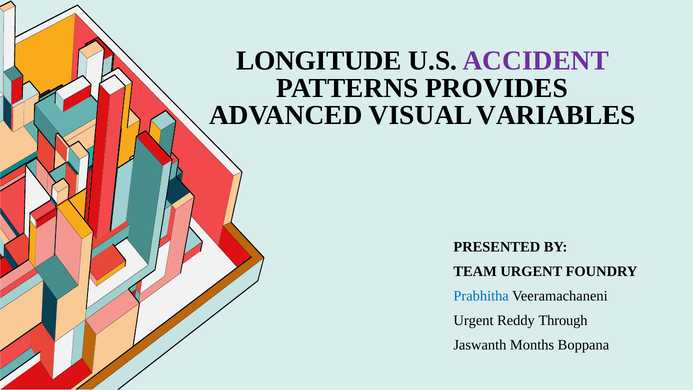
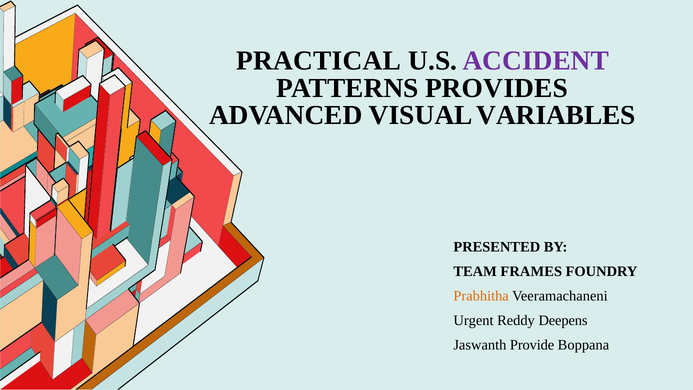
LONGITUDE: LONGITUDE -> PRACTICAL (319, 61)
TEAM URGENT: URGENT -> FRAMES (531, 271)
Prabhitha colour: blue -> orange (481, 296)
Through: Through -> Deepens (563, 320)
Months: Months -> Provide (532, 345)
